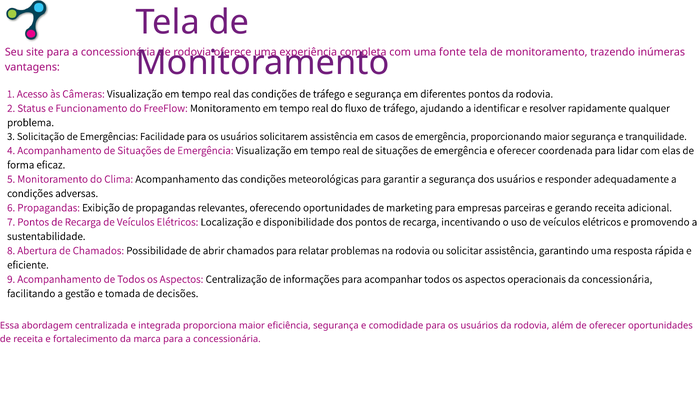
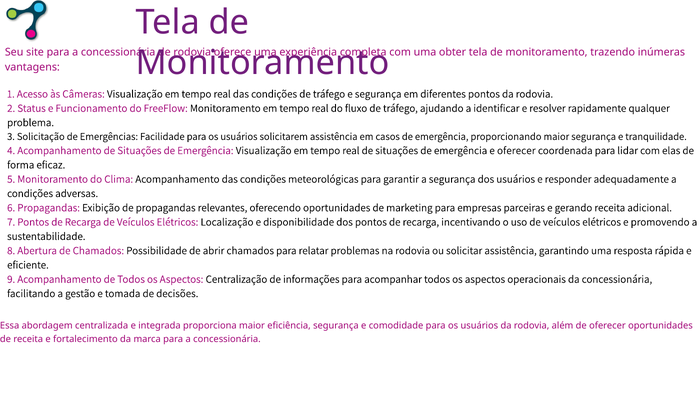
fonte: fonte -> obter (453, 52)
